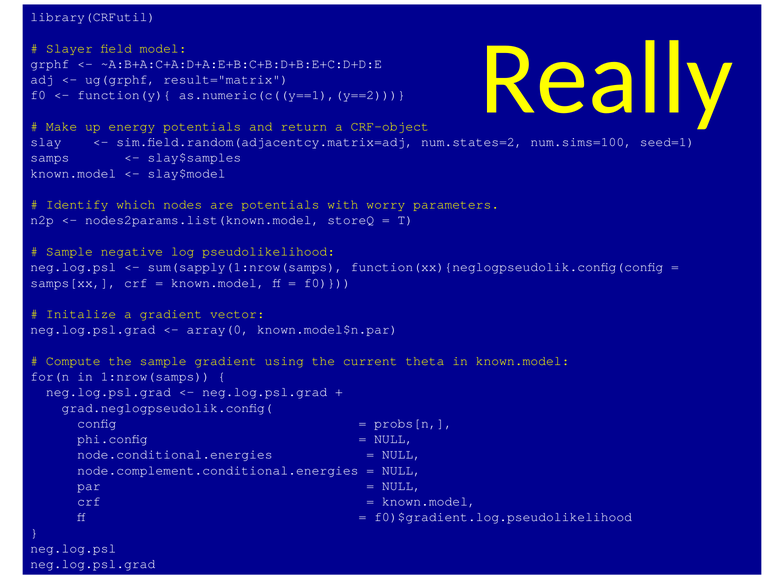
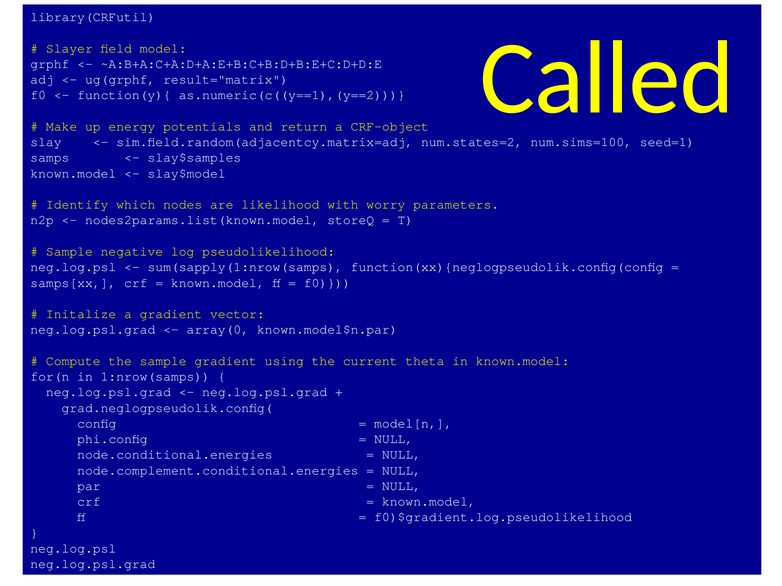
Really: Really -> Called (607, 78)
are potentials: potentials -> likelihood (280, 205)
probs[n: probs[n -> model[n (413, 424)
